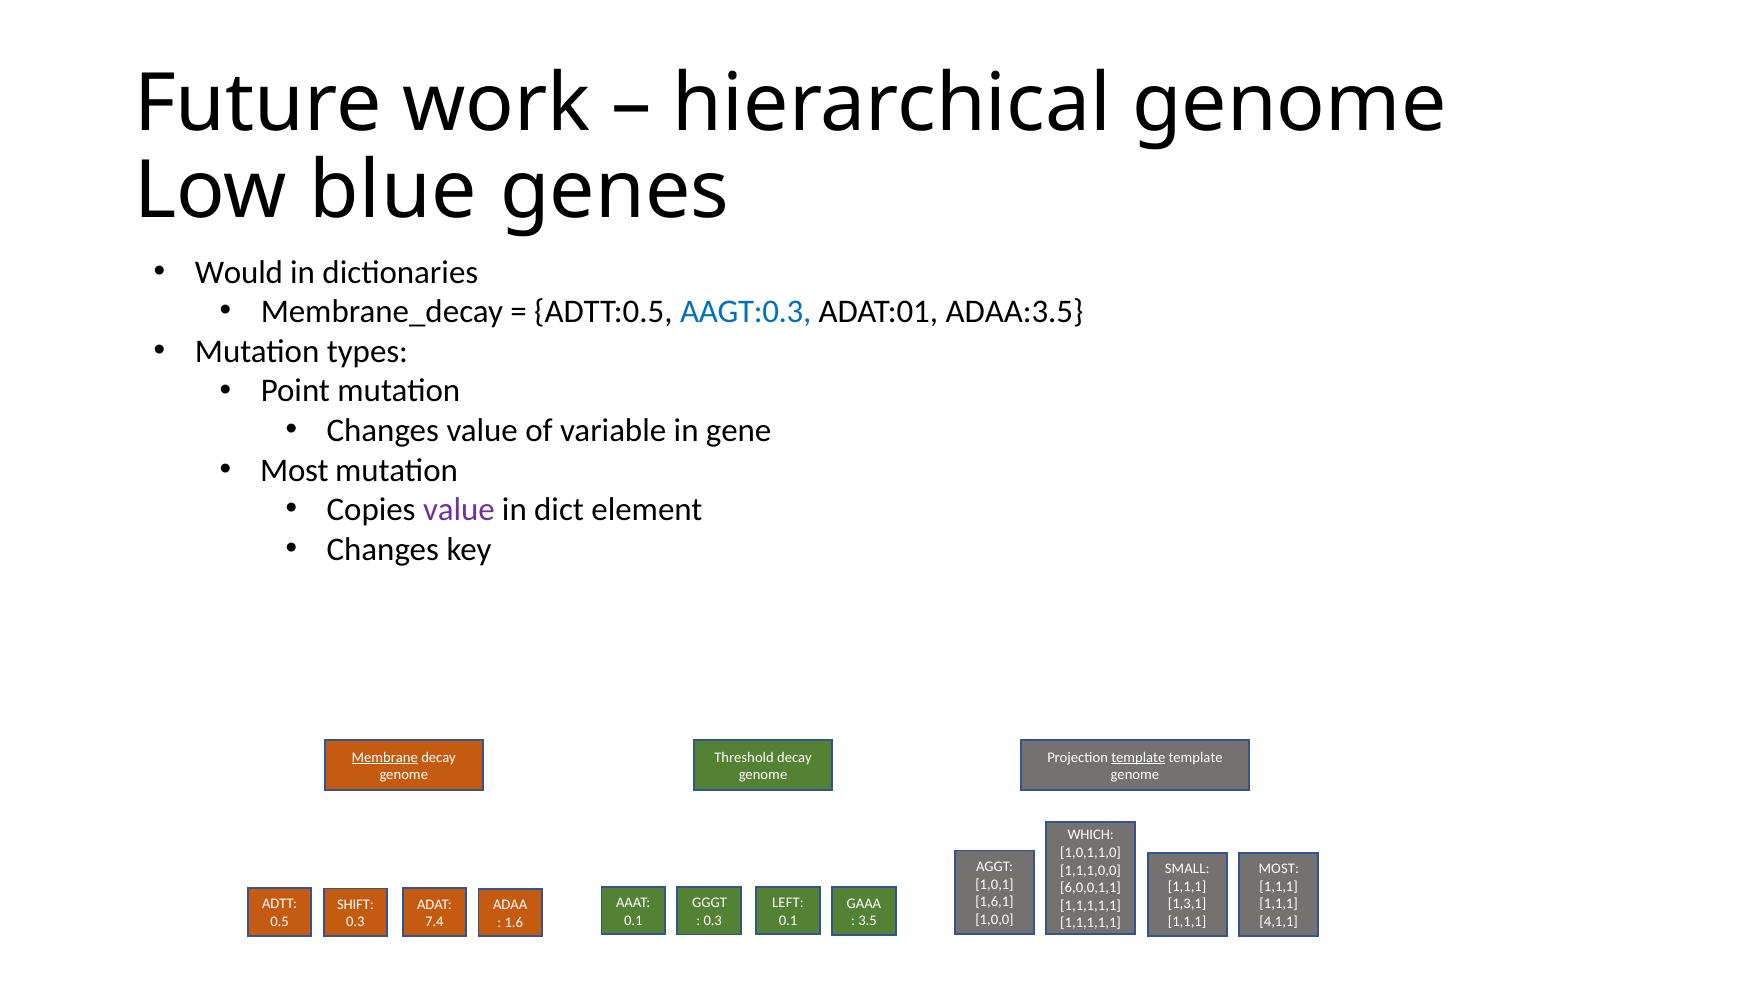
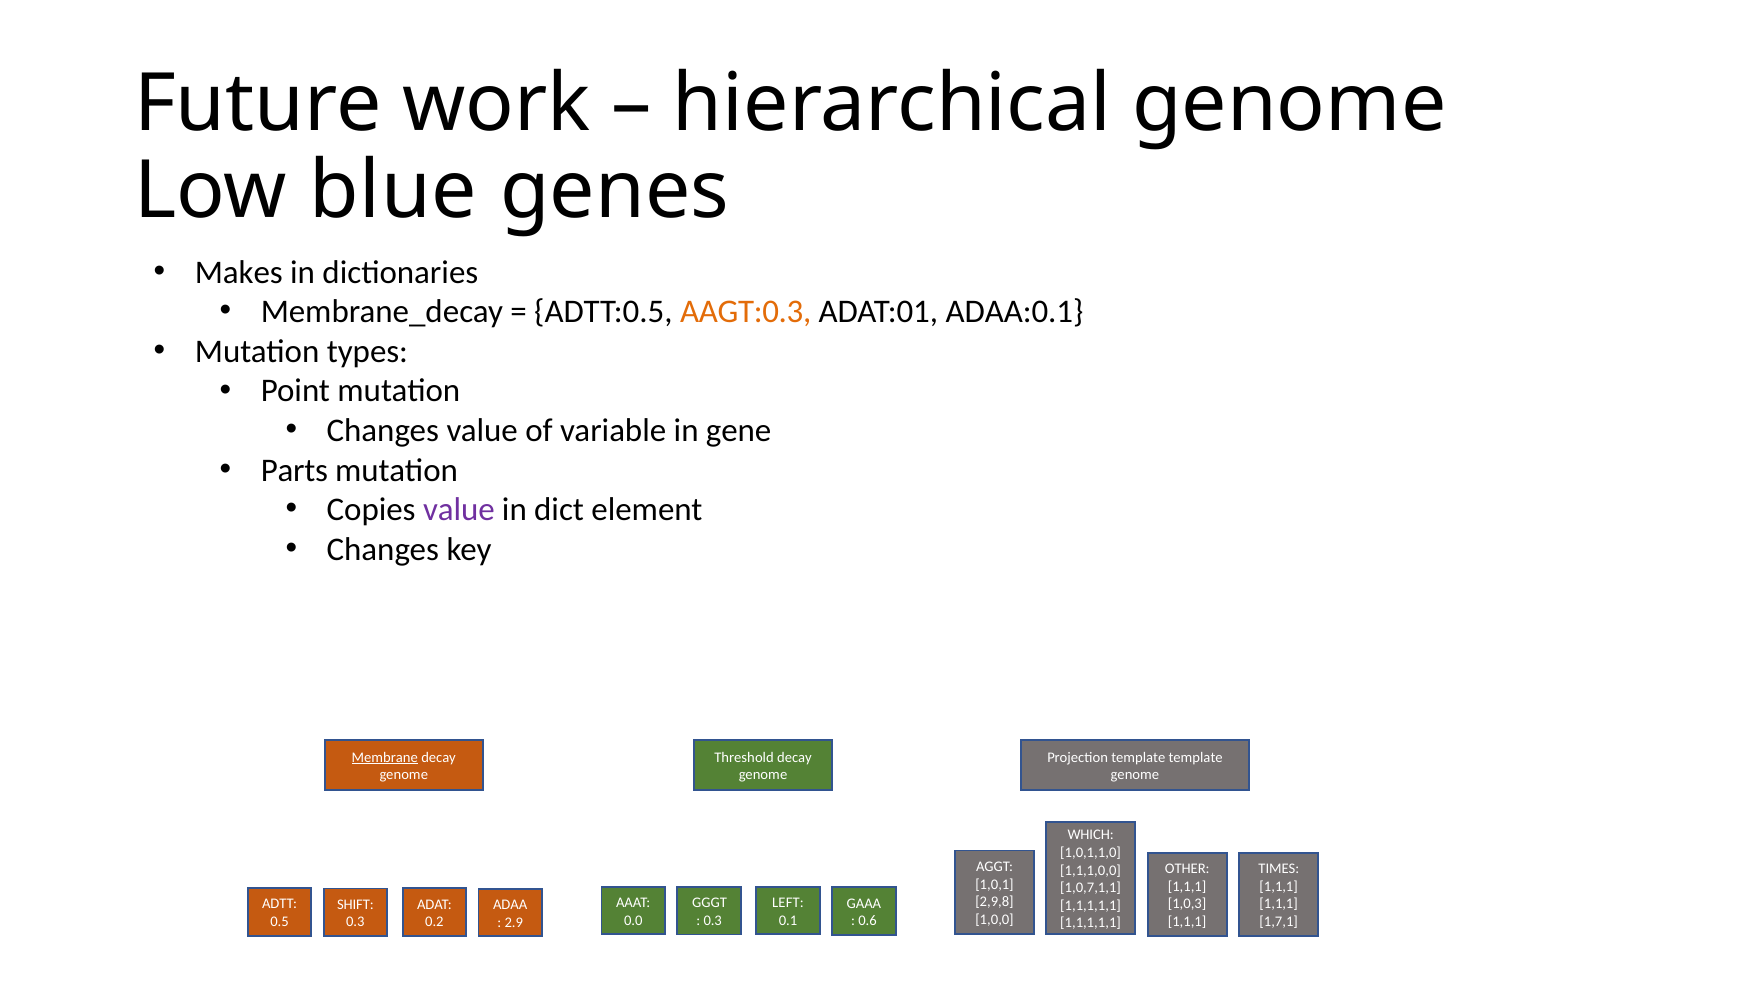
Would: Would -> Makes (239, 272)
AAGT:0.3 colour: blue -> orange (746, 312)
ADAA:3.5: ADAA:3.5 -> ADAA:0.1 (1015, 312)
Most: Most -> Parts (294, 470)
template underline: present -> none (1138, 757)
SMALL: SMALL -> OTHER (1187, 869)
MOST: MOST -> TIMES (1279, 869)
6,0,0,1,1: 6,0,0,1,1 -> 1,0,7,1,1 (1091, 888)
1,6,1: 1,6,1 -> 2,9,8 (994, 902)
1,3,1: 1,3,1 -> 1,0,3 (1187, 904)
0.1: 0.1 -> 0.0 (633, 920)
3.5: 3.5 -> 0.6 (868, 921)
4,1,1: 4,1,1 -> 1,7,1 (1279, 922)
7.4: 7.4 -> 0.2 (434, 922)
1.6: 1.6 -> 2.9 (514, 922)
